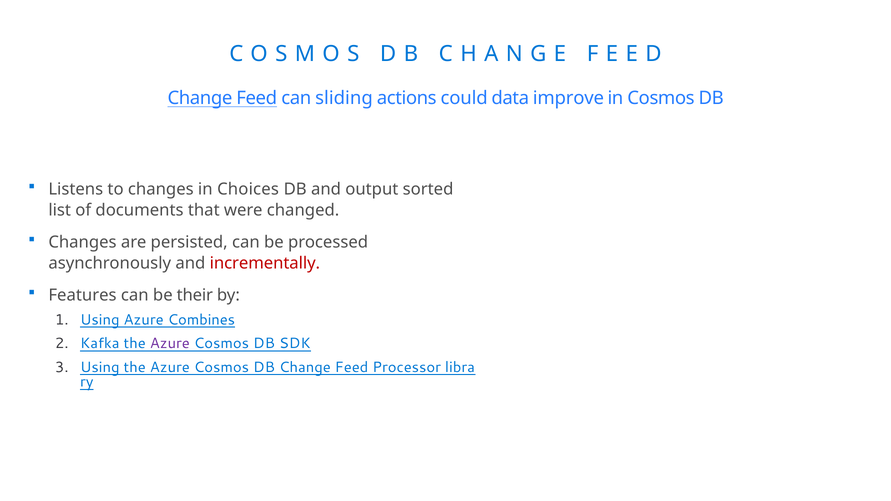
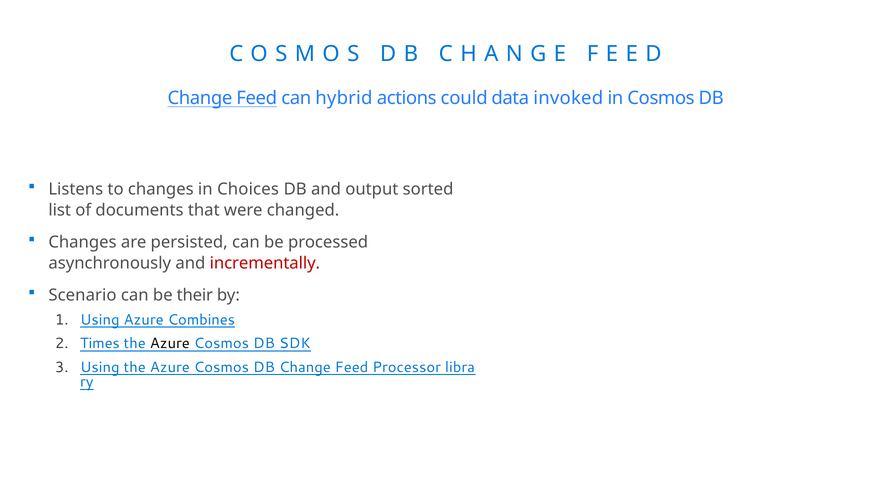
sliding: sliding -> hybrid (344, 98)
improve: improve -> invoked (568, 98)
Features: Features -> Scenario (82, 295)
Kafka: Kafka -> Times (100, 344)
Azure colour: purple -> black (170, 344)
